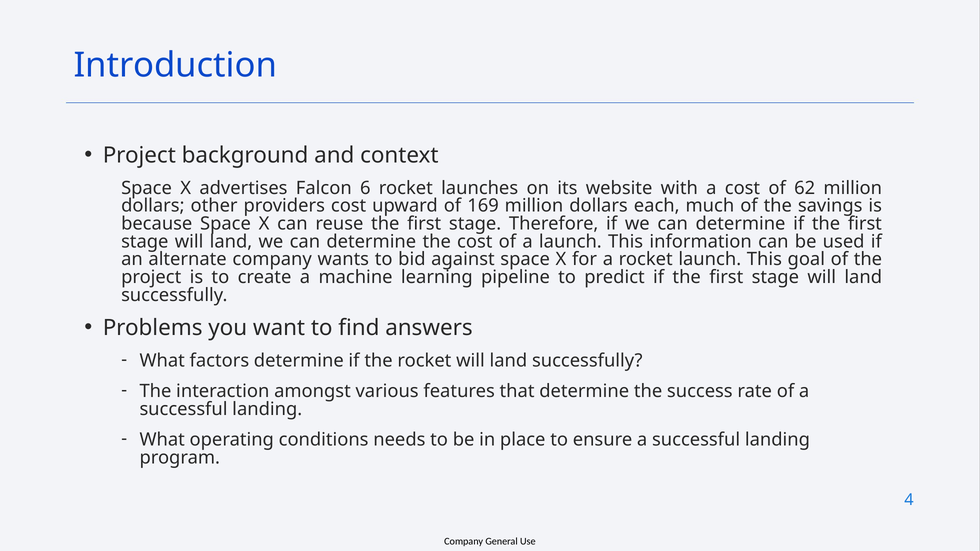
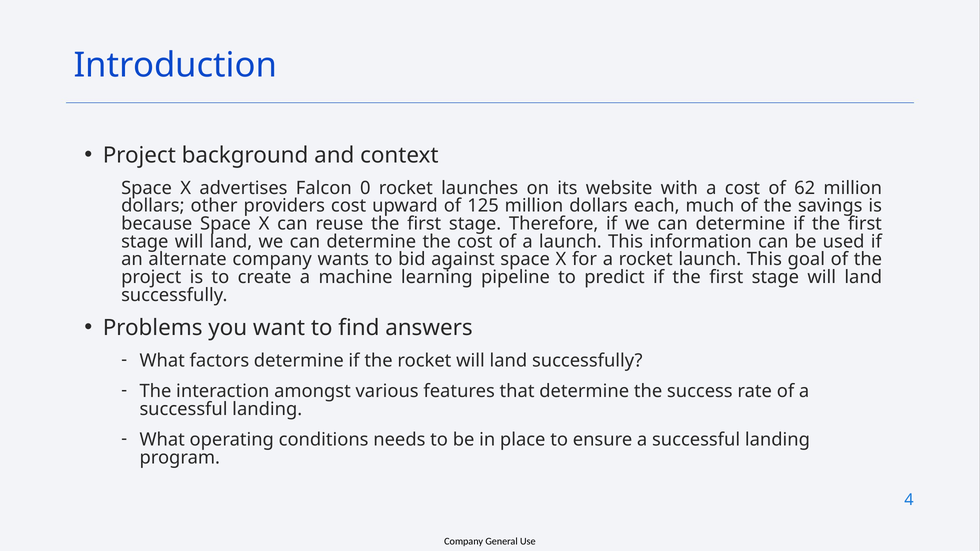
6: 6 -> 0 (365, 188)
169: 169 -> 125 (483, 206)
